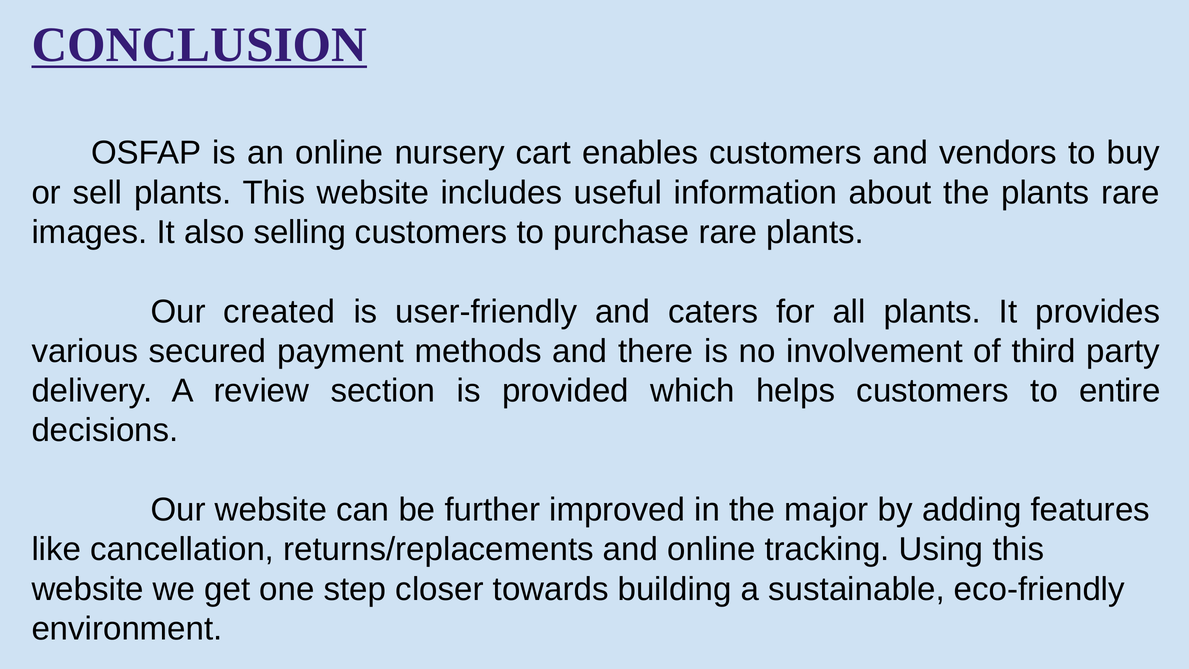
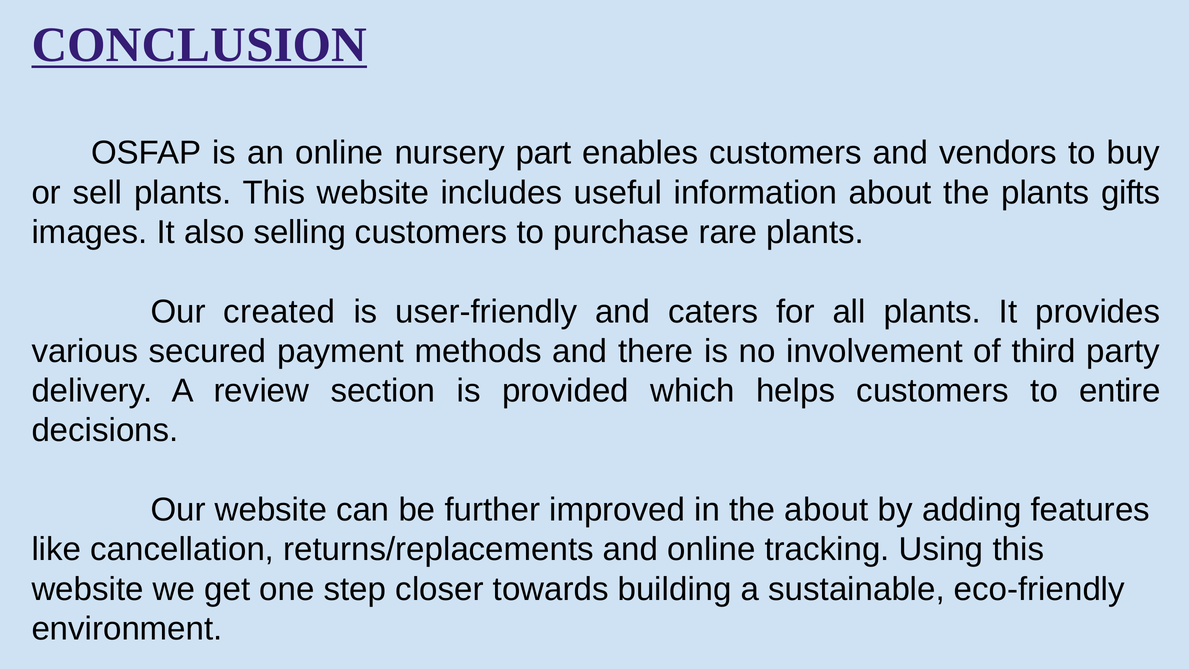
cart: cart -> part (544, 153)
plants rare: rare -> gifts (1131, 193)
the major: major -> about (826, 510)
